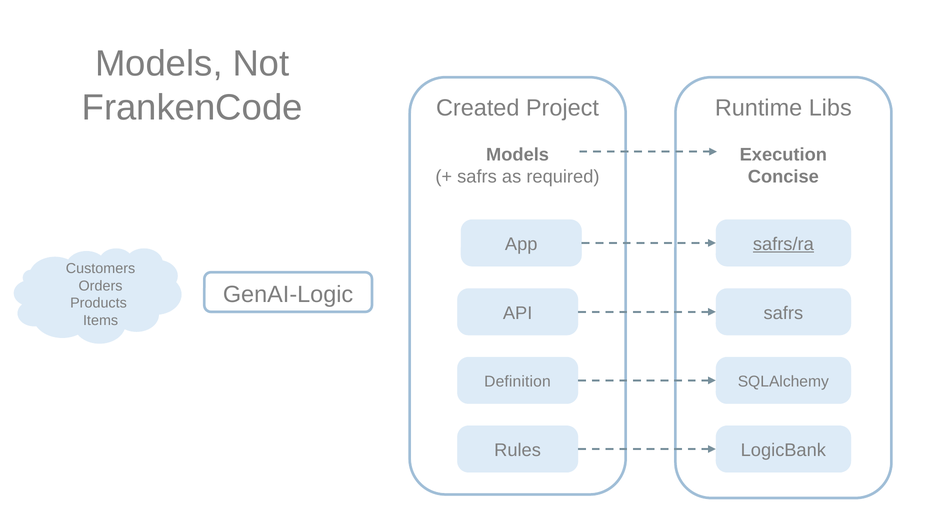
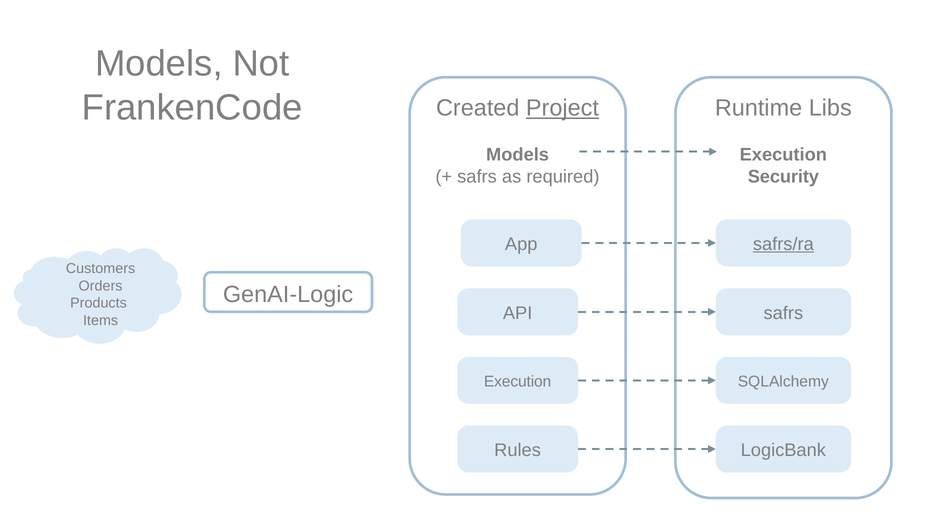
Project underline: none -> present (562, 108)
Concise: Concise -> Security (783, 177)
Definition: Definition -> Execution (518, 382)
